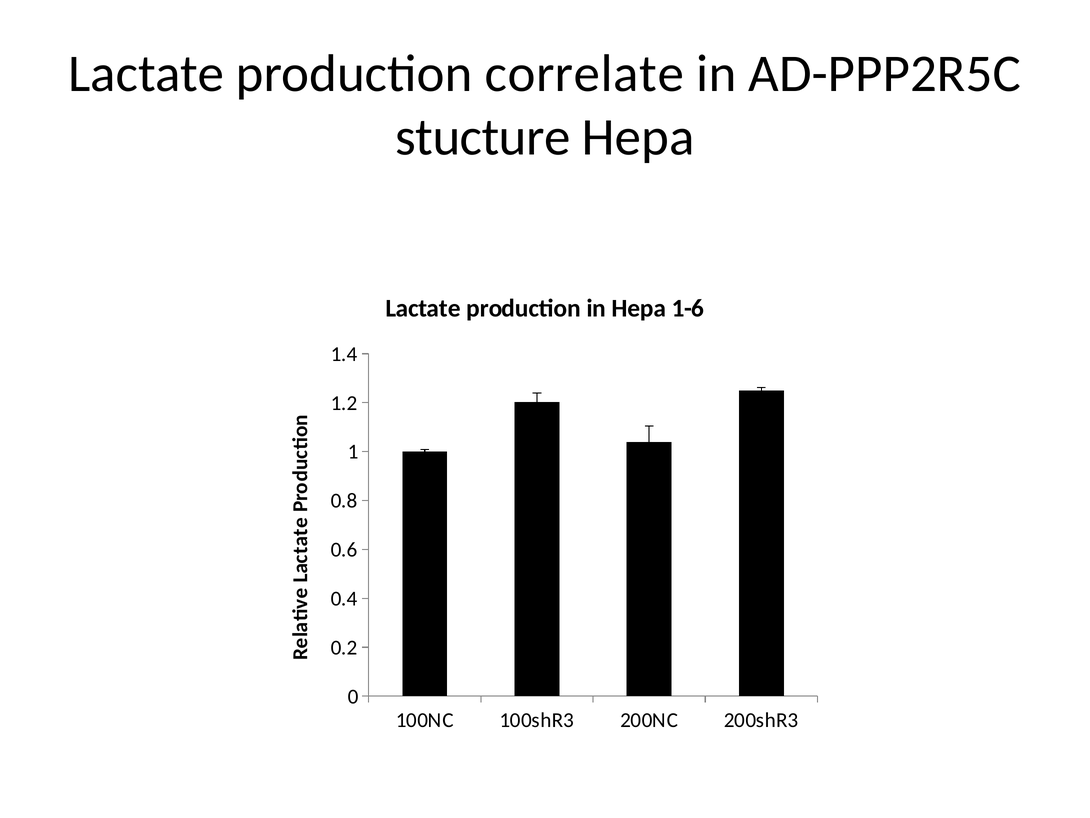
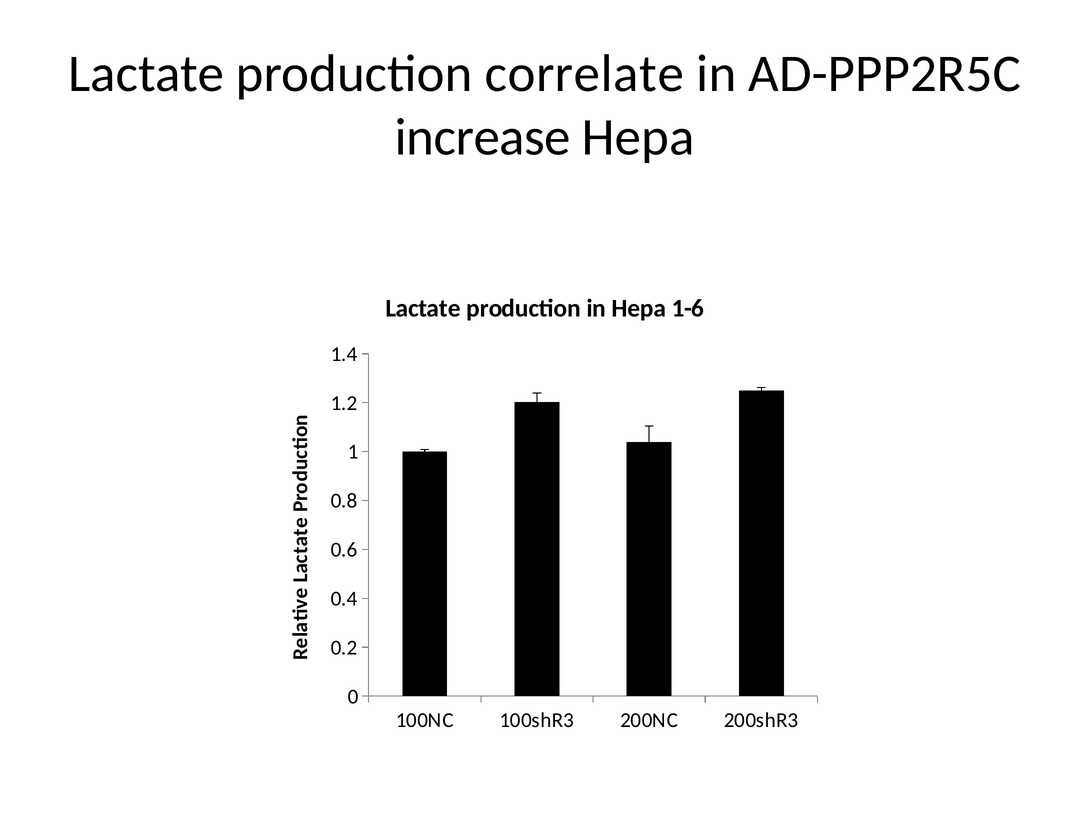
stucture: stucture -> increase (483, 137)
